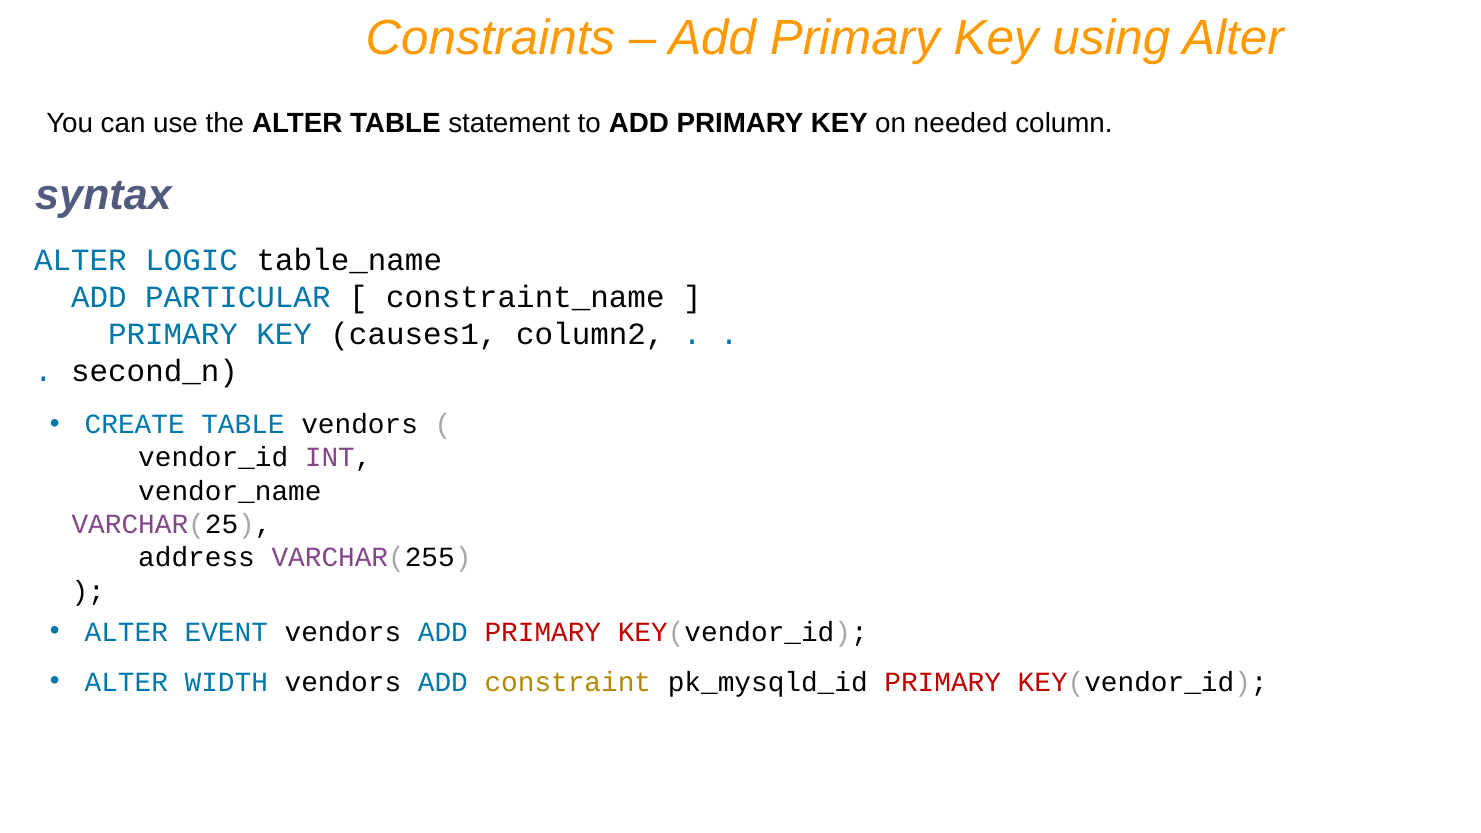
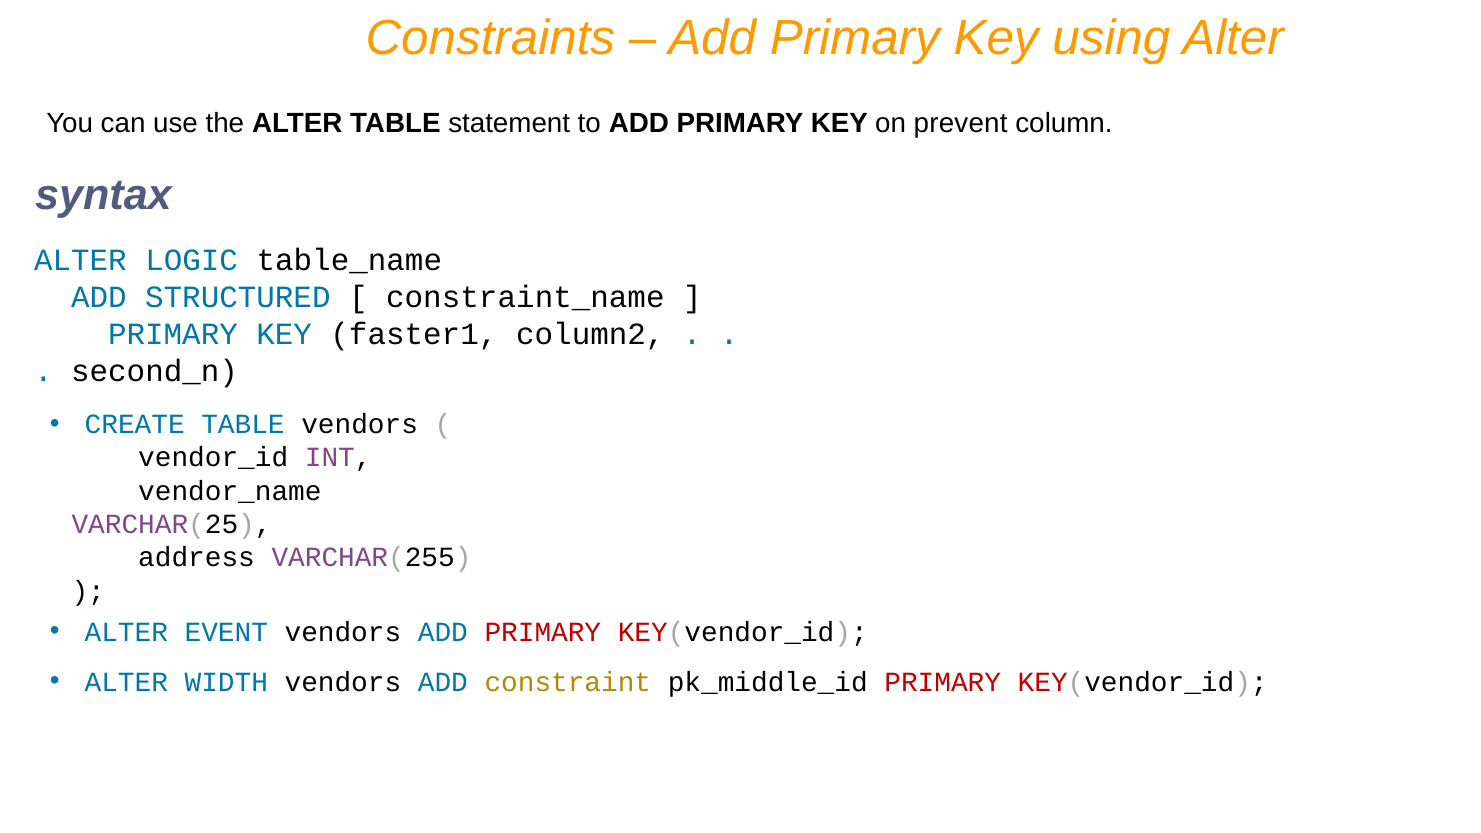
needed: needed -> prevent (961, 123)
PARTICULAR: PARTICULAR -> STRUCTURED (238, 298)
causes1: causes1 -> faster1 (414, 335)
pk_mysqld_id: pk_mysqld_id -> pk_middle_id (768, 682)
